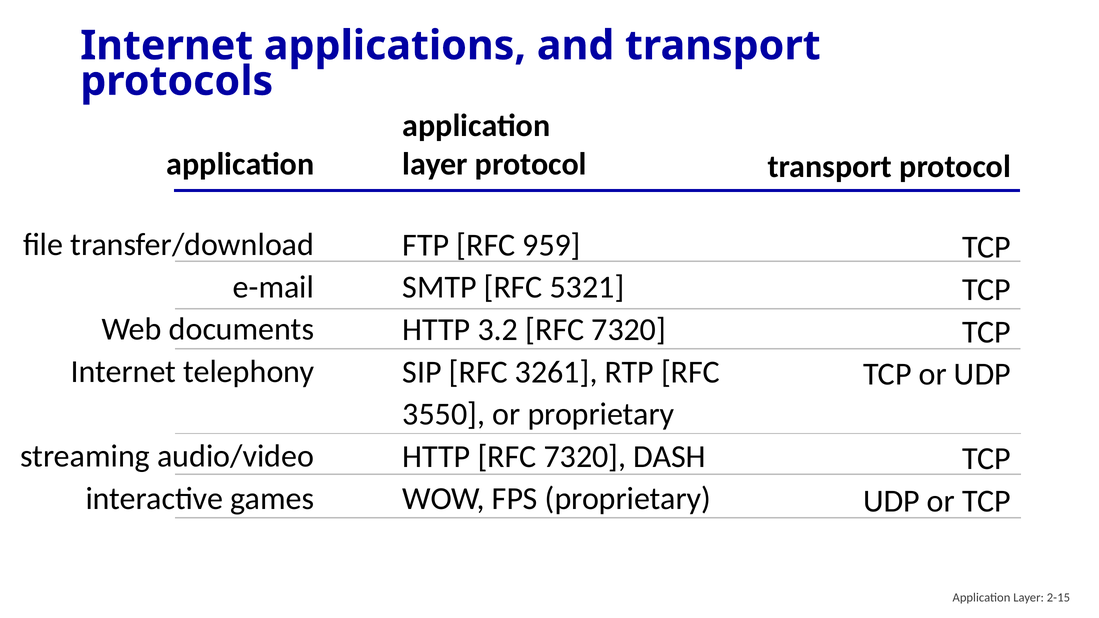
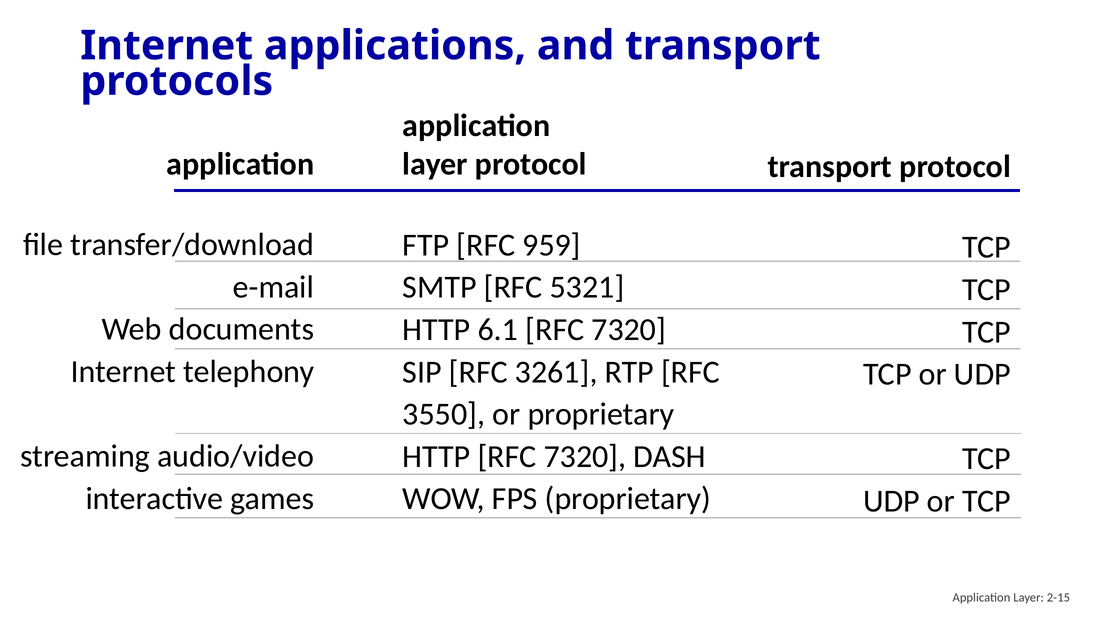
3.2: 3.2 -> 6.1 (498, 330)
